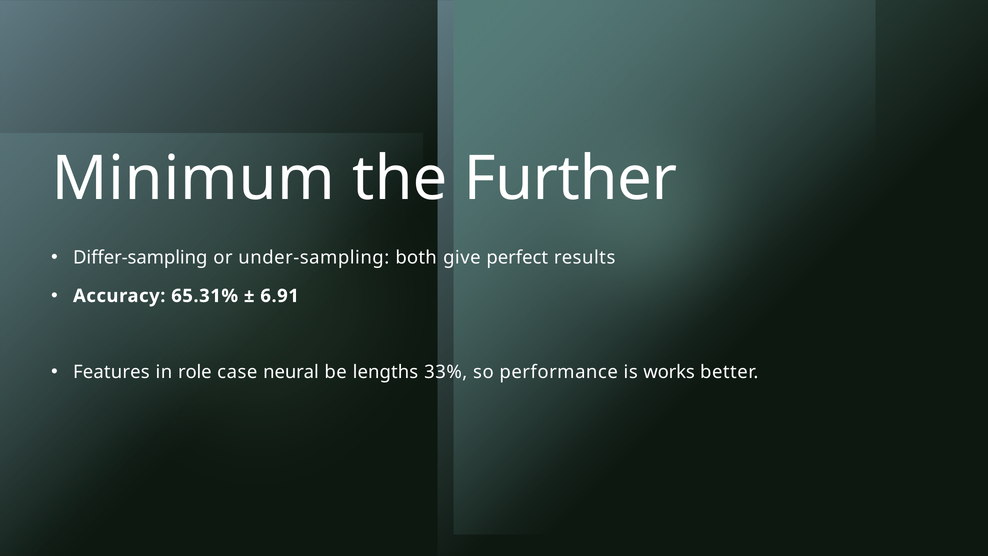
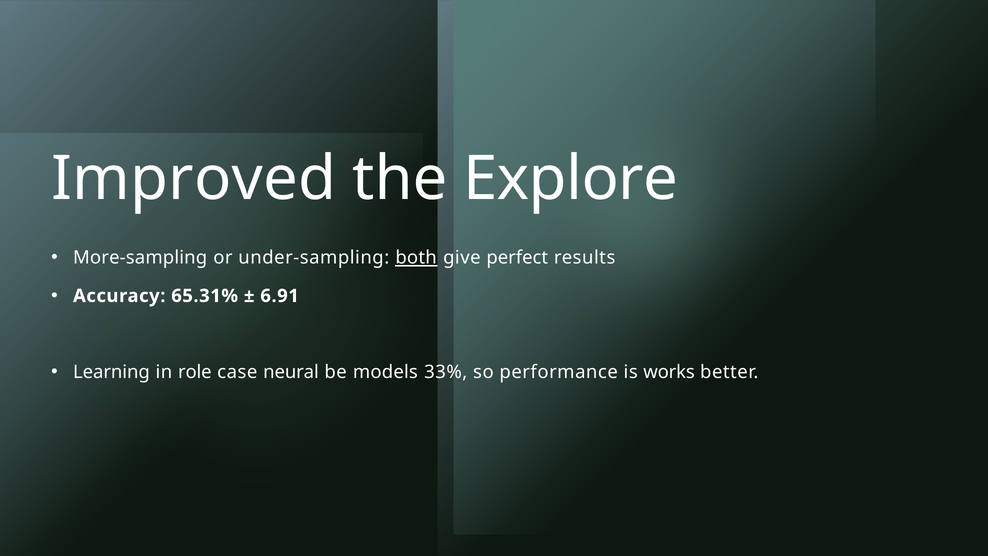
Minimum: Minimum -> Improved (194, 179)
Further: Further -> Explore (571, 179)
Differ-sampling: Differ-sampling -> More-sampling (140, 258)
both underline: none -> present (416, 258)
Features: Features -> Learning (111, 372)
lengths: lengths -> models (385, 372)
